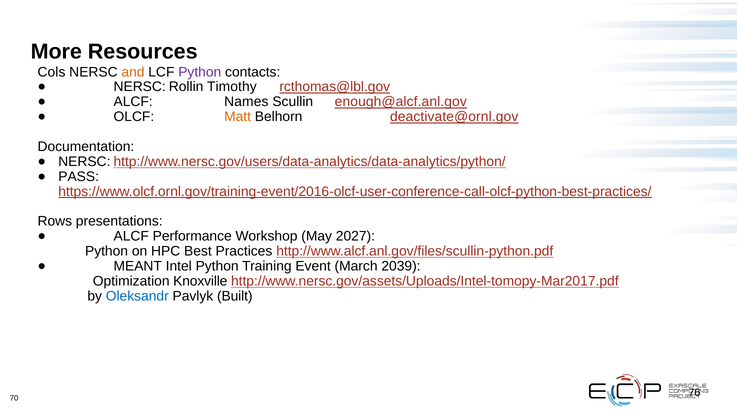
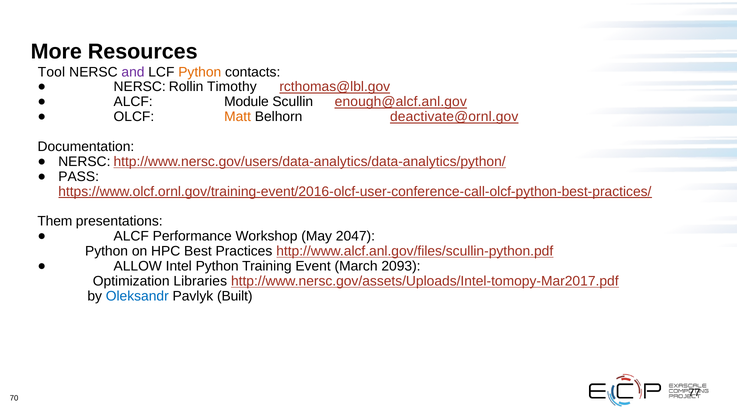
Cols: Cols -> Tool (51, 72)
and colour: orange -> purple (133, 72)
Python colour: purple -> orange (200, 72)
Names: Names -> Module (246, 102)
Rows: Rows -> Them (55, 221)
2027: 2027 -> 2047 (355, 236)
MEANT: MEANT -> ALLOW (138, 266)
2039: 2039 -> 2093 (401, 266)
Knoxville: Knoxville -> Libraries (200, 281)
76: 76 -> 77 (694, 393)
